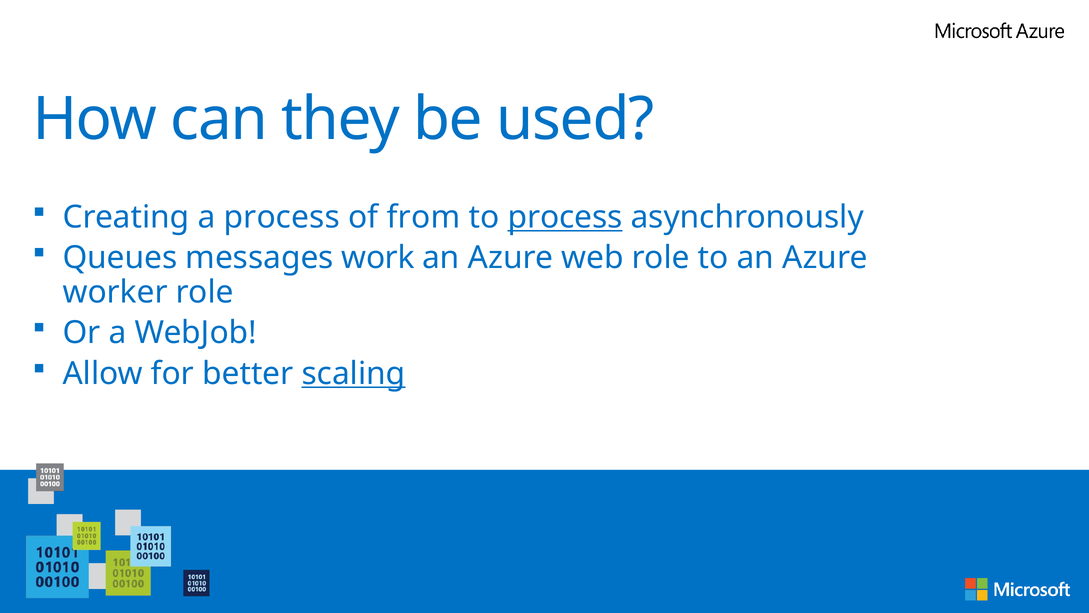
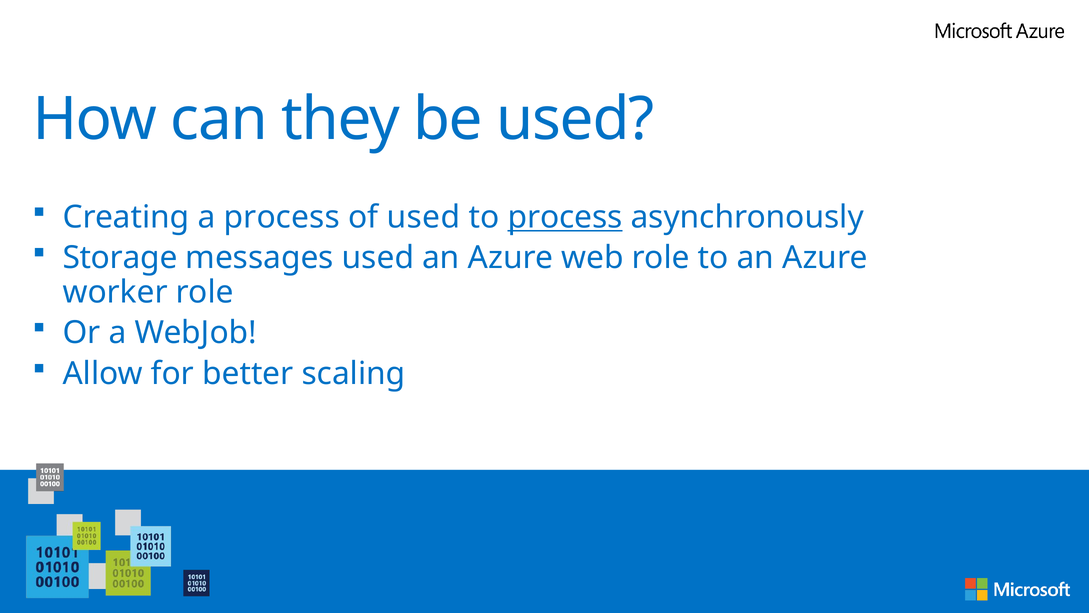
of from: from -> used (423, 217)
Queues: Queues -> Storage (120, 258)
messages work: work -> used (378, 258)
scaling underline: present -> none (354, 373)
